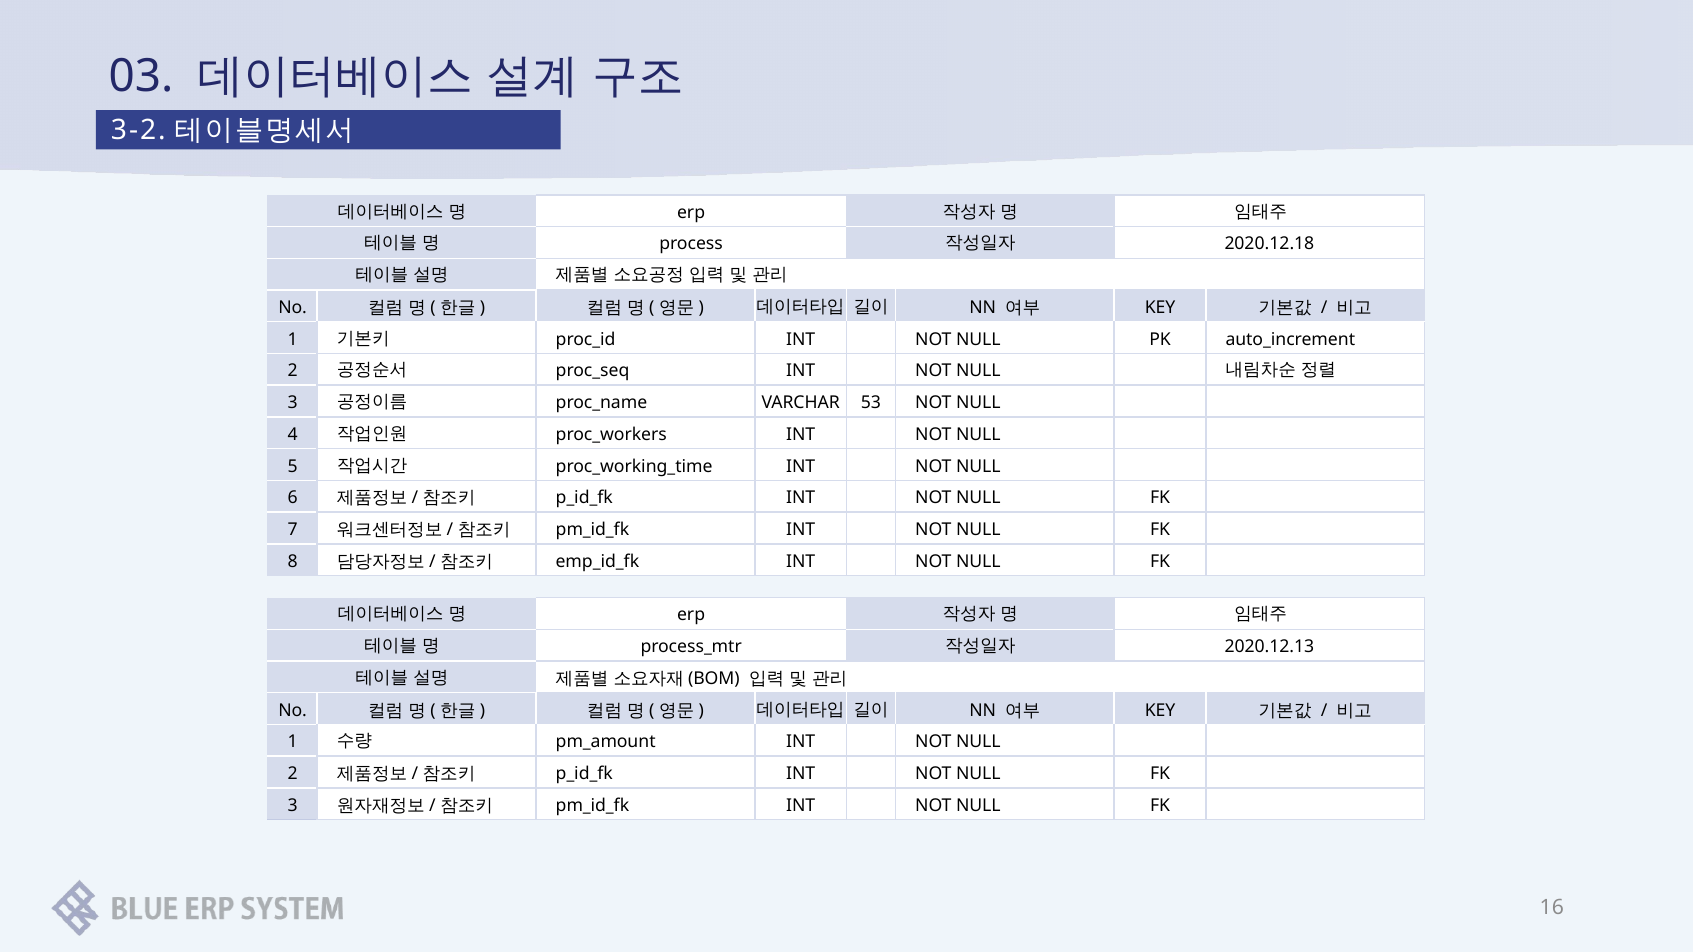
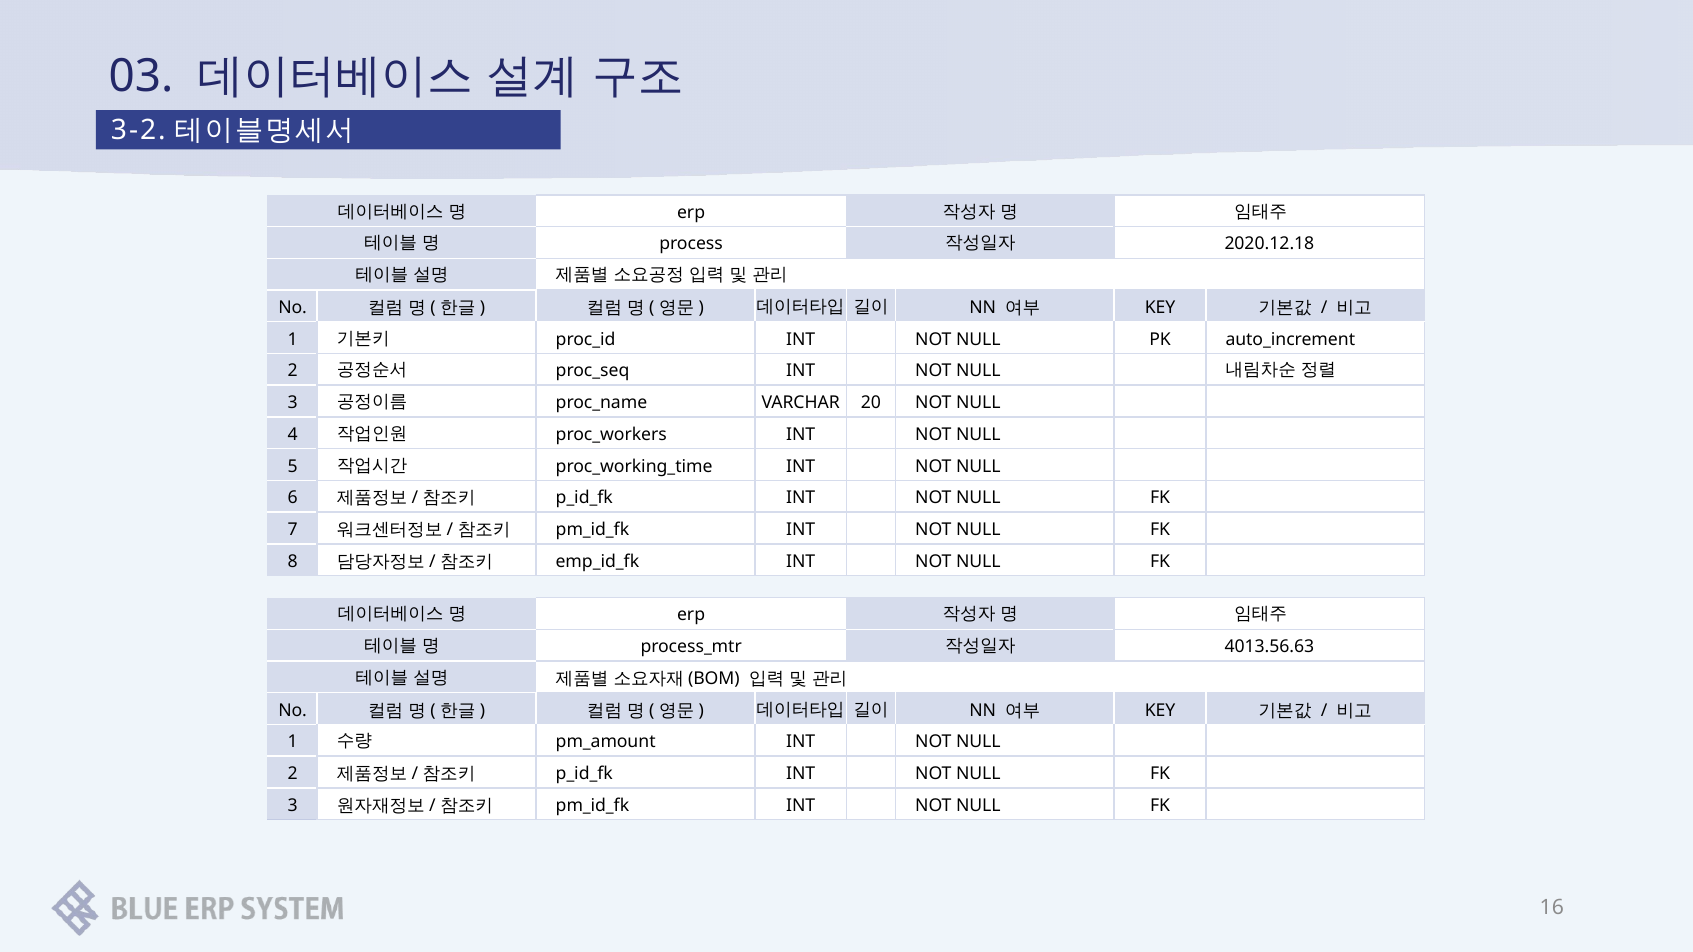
53: 53 -> 20 (871, 403)
2020.12.13: 2020.12.13 -> 4013.56.63 (1269, 647)
